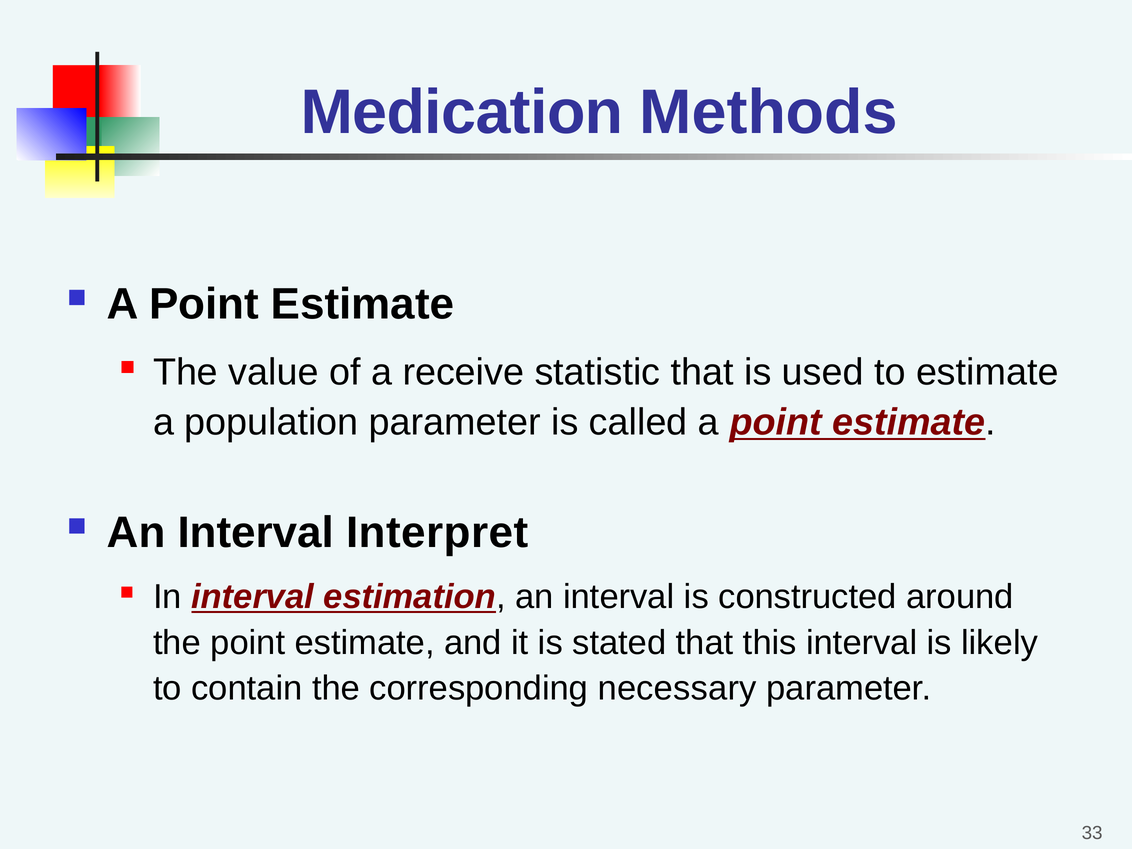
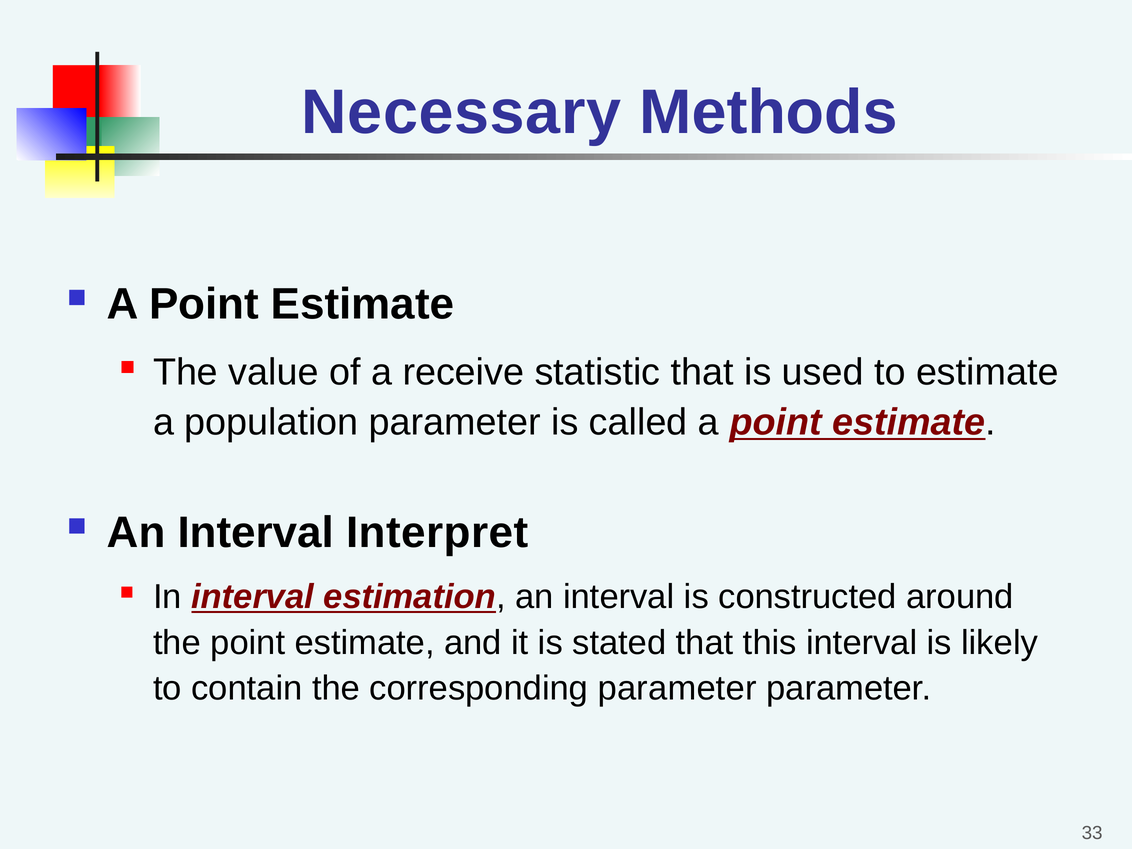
Medication: Medication -> Necessary (461, 112)
corresponding necessary: necessary -> parameter (677, 688)
